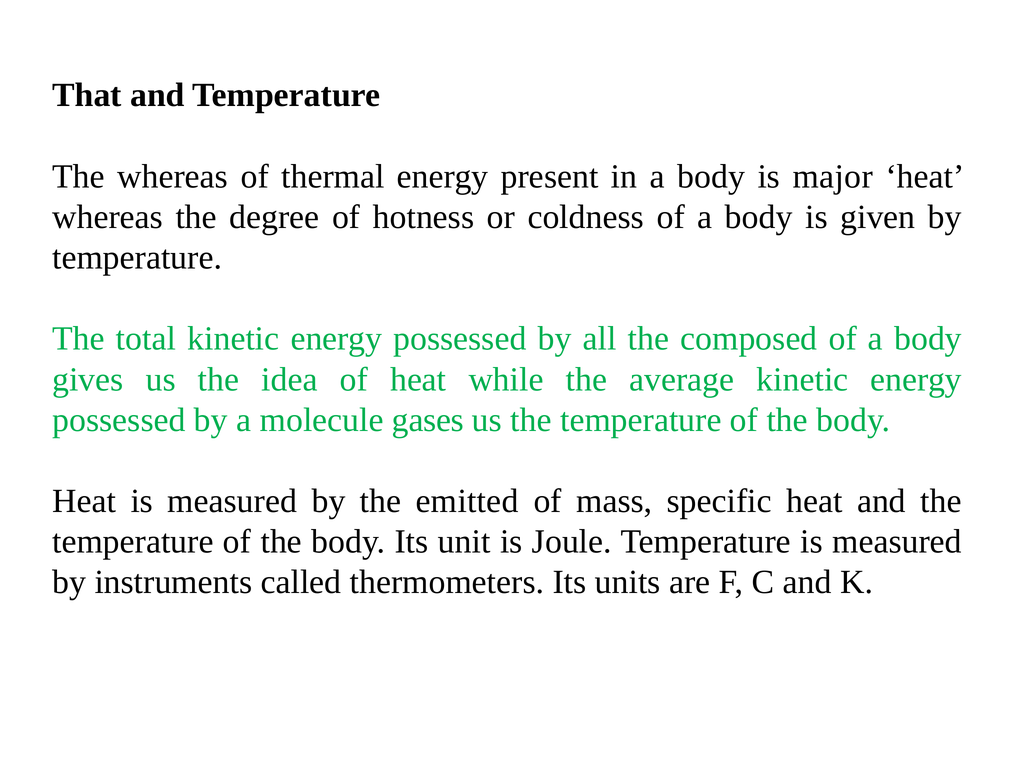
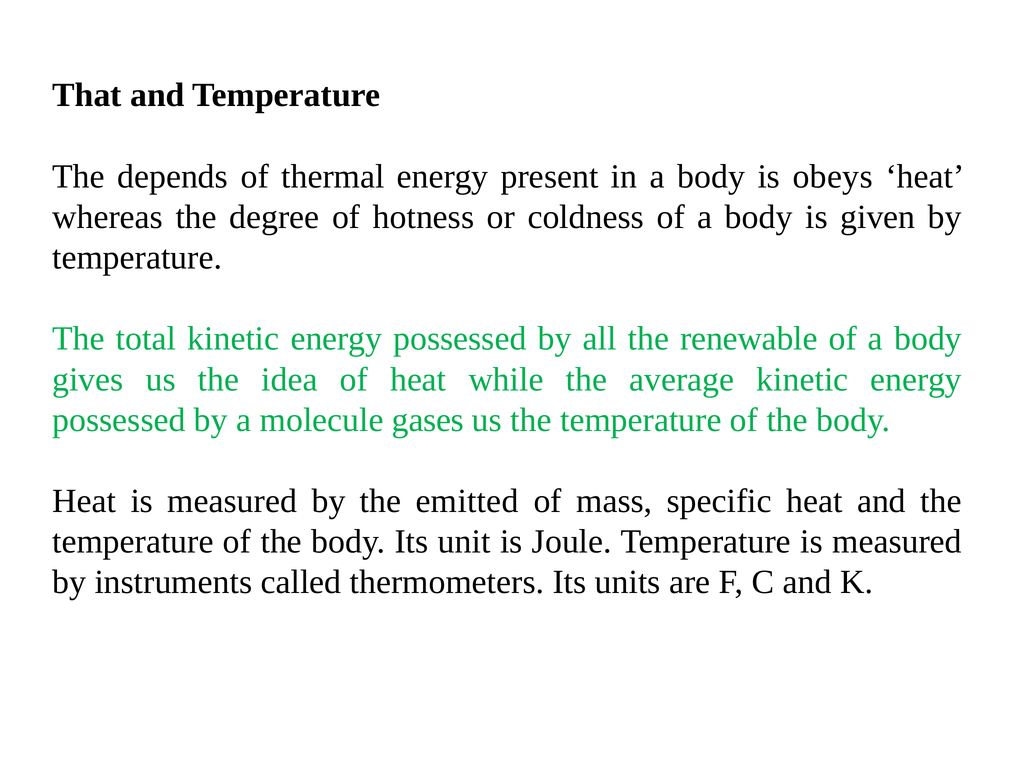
The whereas: whereas -> depends (173, 176)
major: major -> obeys (833, 176)
composed: composed -> renewable (749, 339)
